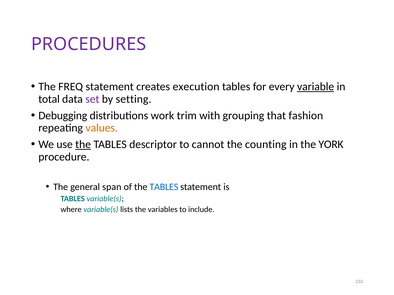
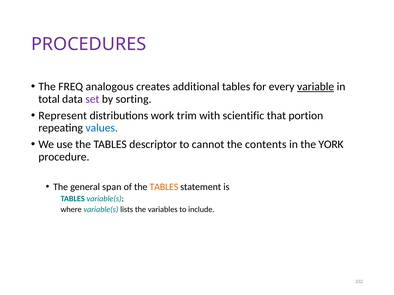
FREQ statement: statement -> analogous (110, 87)
execution: execution -> additional (196, 87)
setting: setting -> sorting (134, 99)
Debugging: Debugging -> Represent (63, 116)
grouping: grouping -> scientific (243, 116)
fashion: fashion -> portion (306, 116)
values colour: orange -> blue (102, 128)
the underline: present -> none (83, 145)
counting: counting -> contents (266, 145)
TABLES colour: blue -> orange (164, 187)
